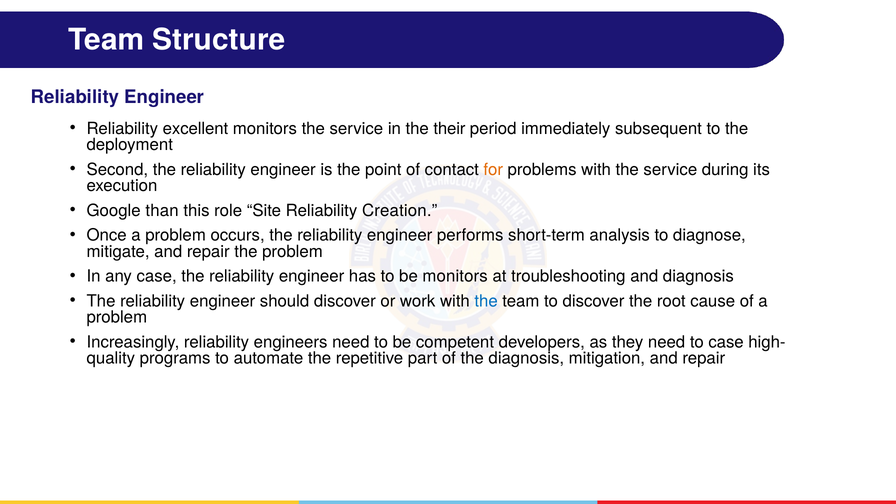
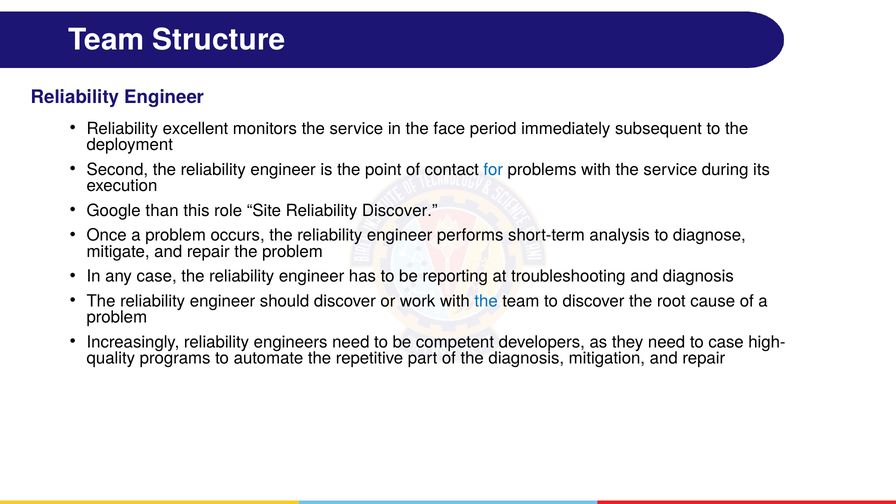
their: their -> face (449, 128)
for colour: orange -> blue (493, 170)
Reliability Creation: Creation -> Discover (400, 211)
be monitors: monitors -> reporting (455, 276)
